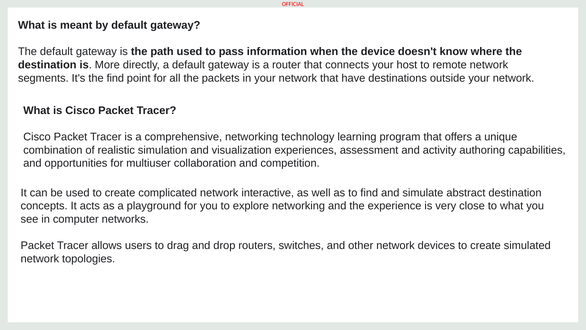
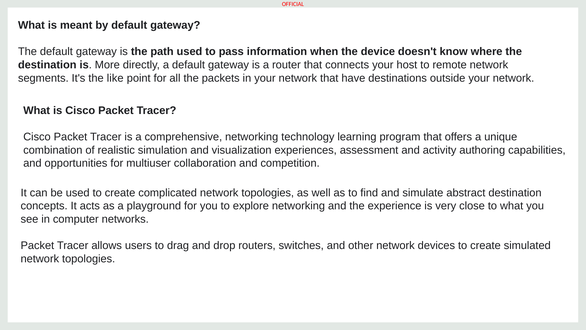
the find: find -> like (115, 78)
complicated network interactive: interactive -> topologies (268, 193)
